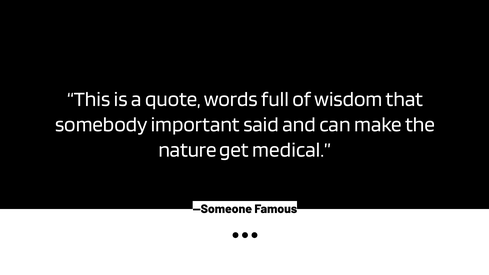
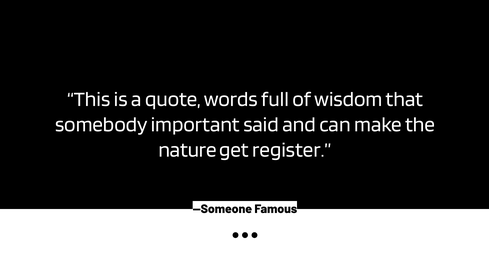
medical: medical -> register (292, 150)
